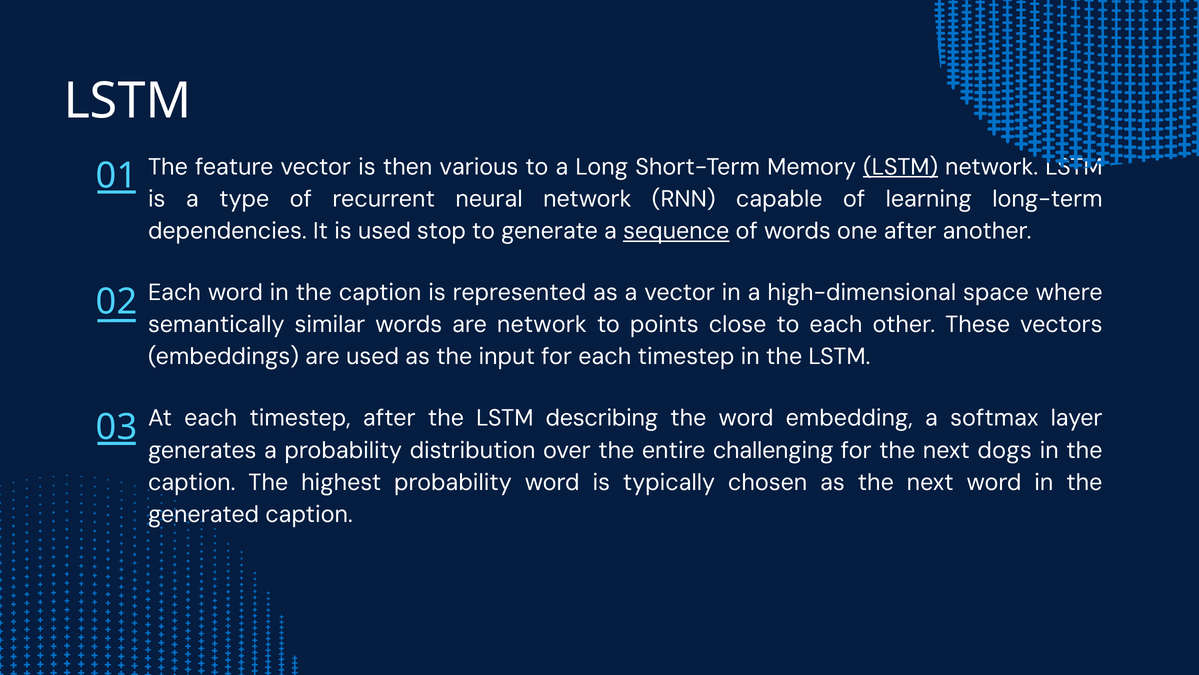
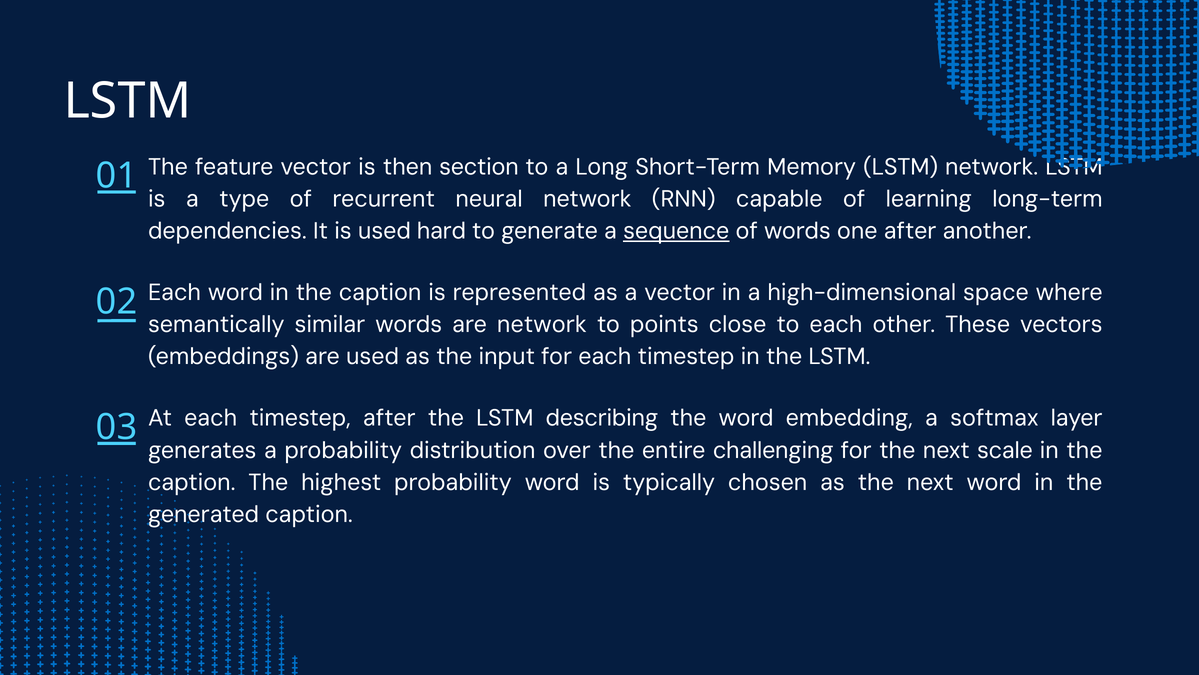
various: various -> section (479, 167)
LSTM underline: present -> none (901, 167)
stop: stop -> hard (441, 231)
dogs: dogs -> scale (1005, 450)
